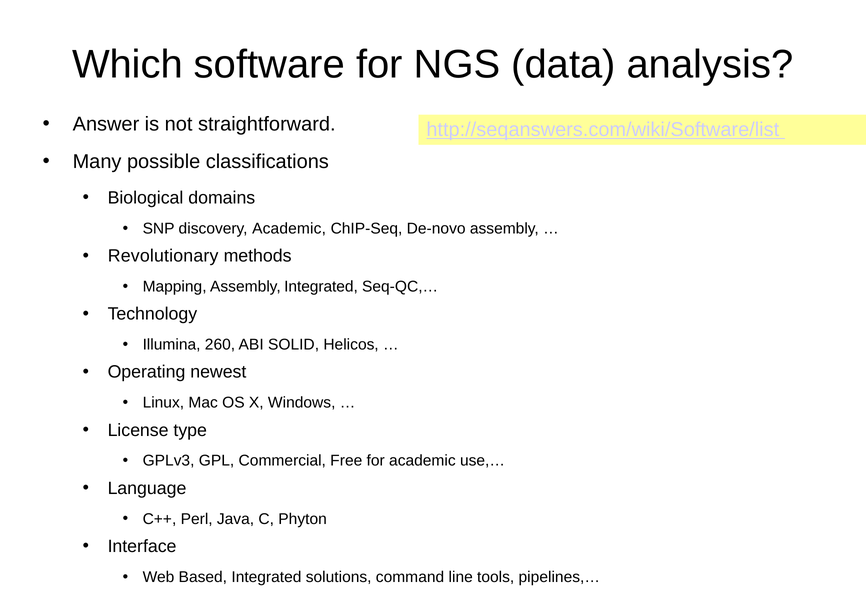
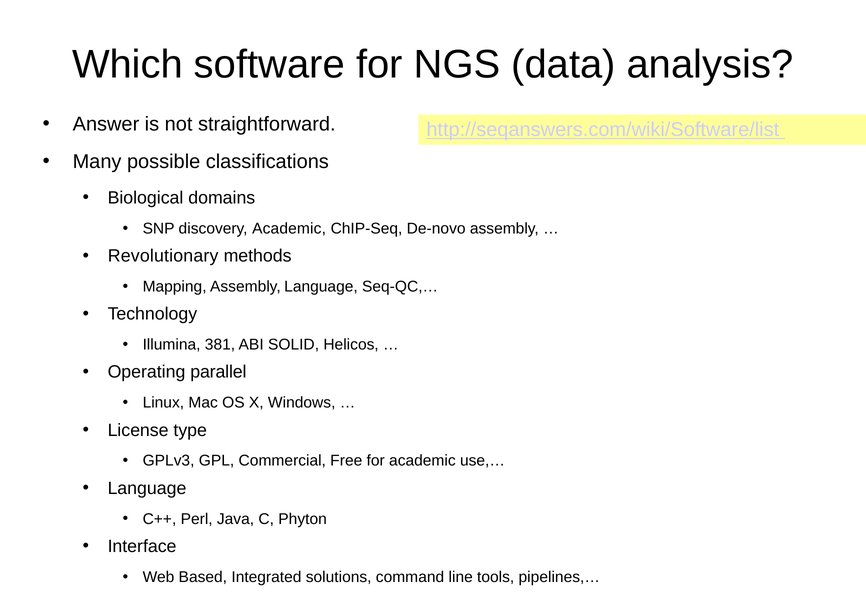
Assembly Integrated: Integrated -> Language (321, 286)
260: 260 -> 381 (220, 344)
newest: newest -> parallel (218, 372)
